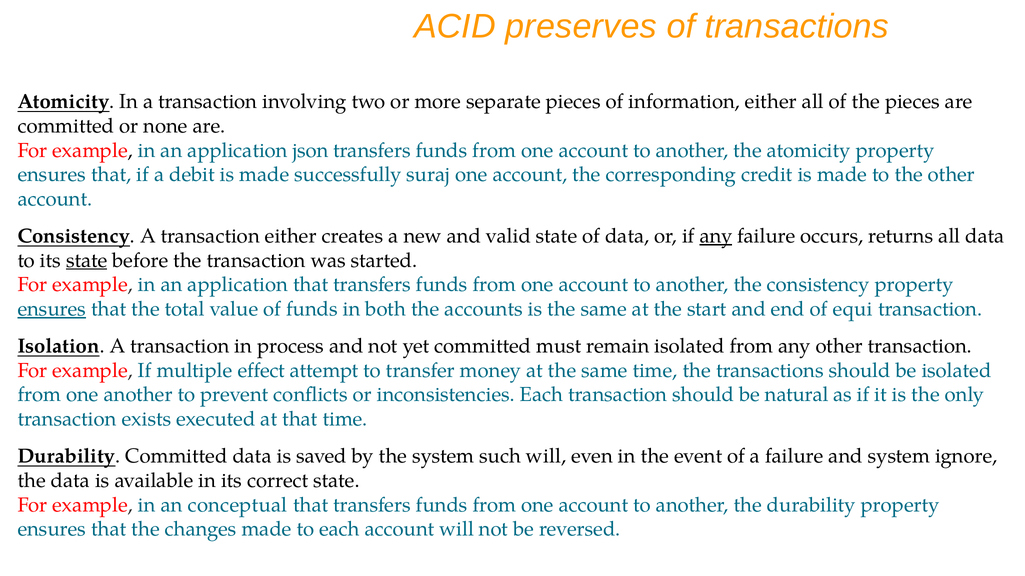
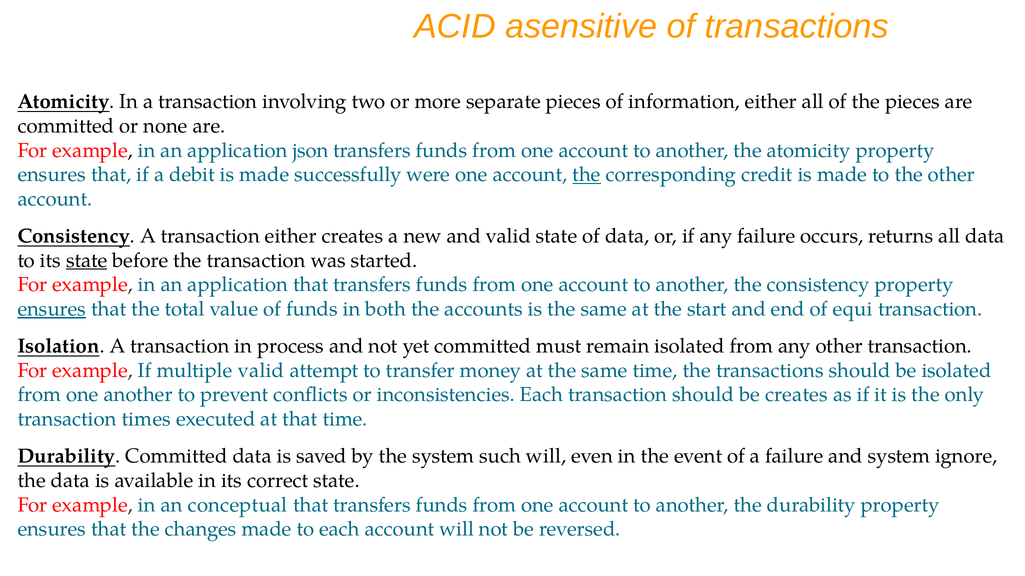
preserves: preserves -> asensitive (581, 27)
suraj: suraj -> were (428, 175)
the underline: none -> present (587, 175)
any underline: present -> none (716, 236)
multiple effect: effect -> valid (261, 371)
be natural: natural -> creates (797, 395)
exists: exists -> times (146, 420)
